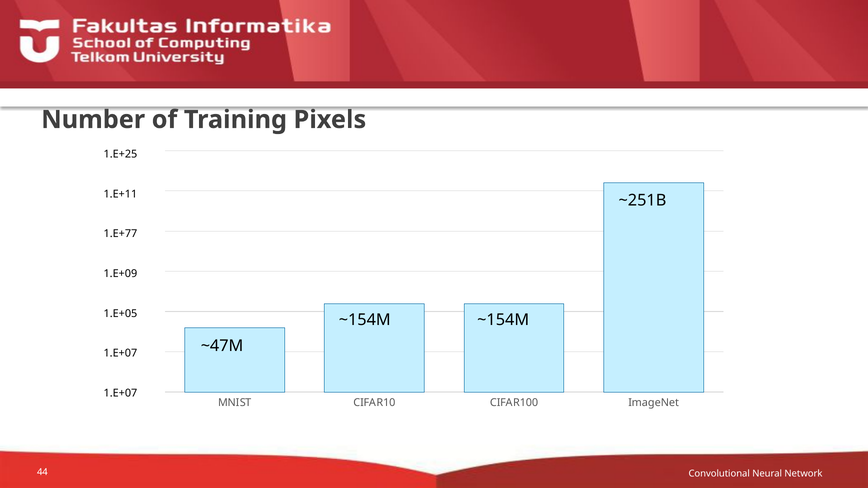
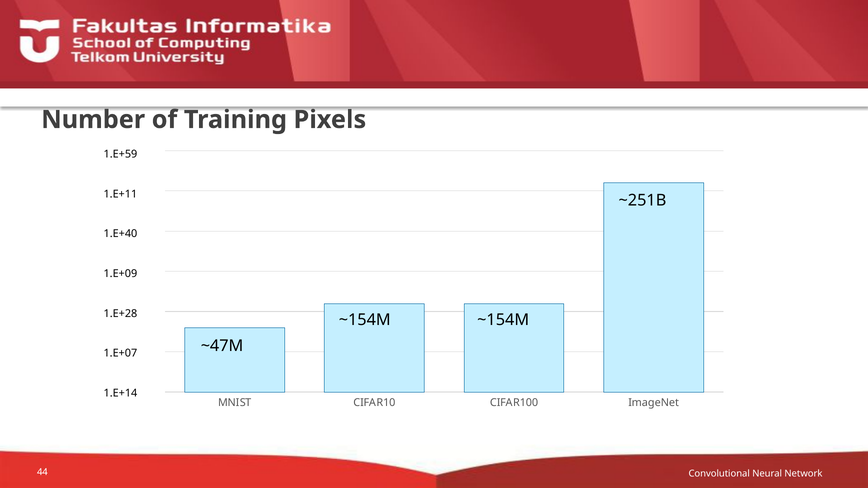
1.E+25: 1.E+25 -> 1.E+59 (120, 154)
1.E+77: 1.E+77 -> 1.E+40 (120, 234)
1.E+05: 1.E+05 -> 1.E+28 (120, 314)
1.E+07: 1.E+07 -> 1.E+14 (120, 393)
